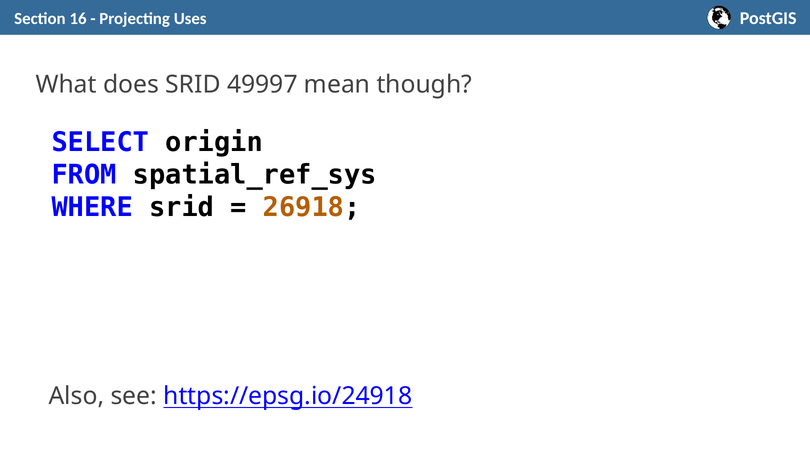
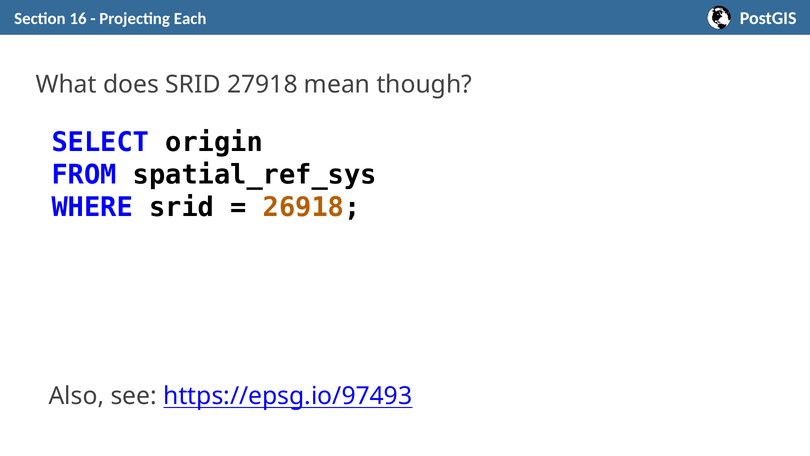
Uses: Uses -> Each (190, 19)
49997: 49997 -> 27918 (262, 84)
https://epsg.io/24918: https://epsg.io/24918 -> https://epsg.io/97493 (288, 396)
